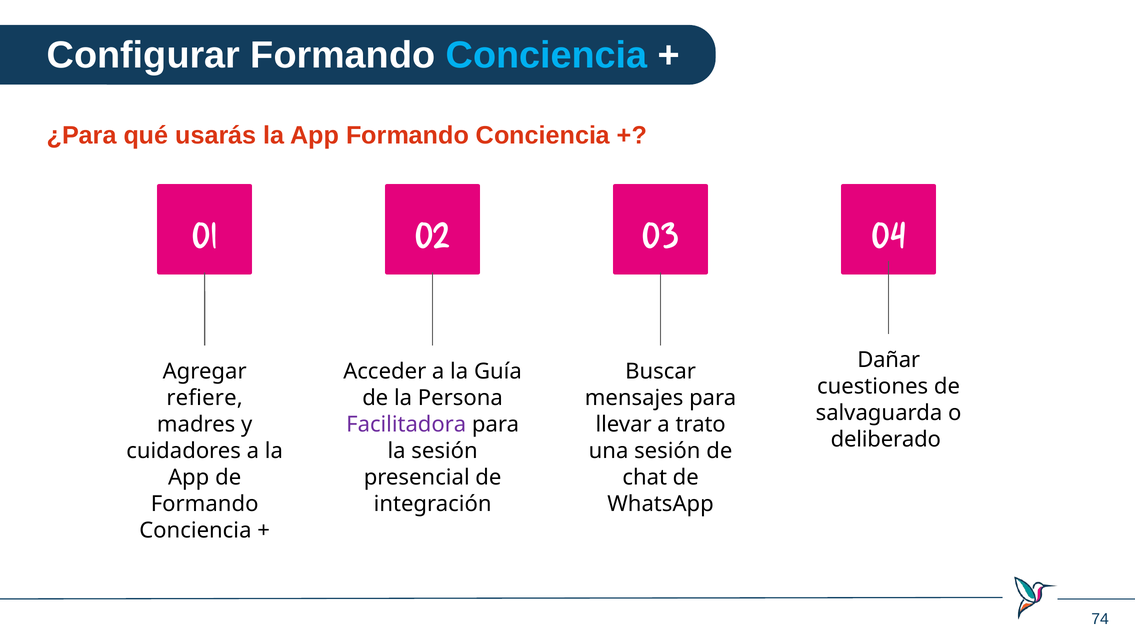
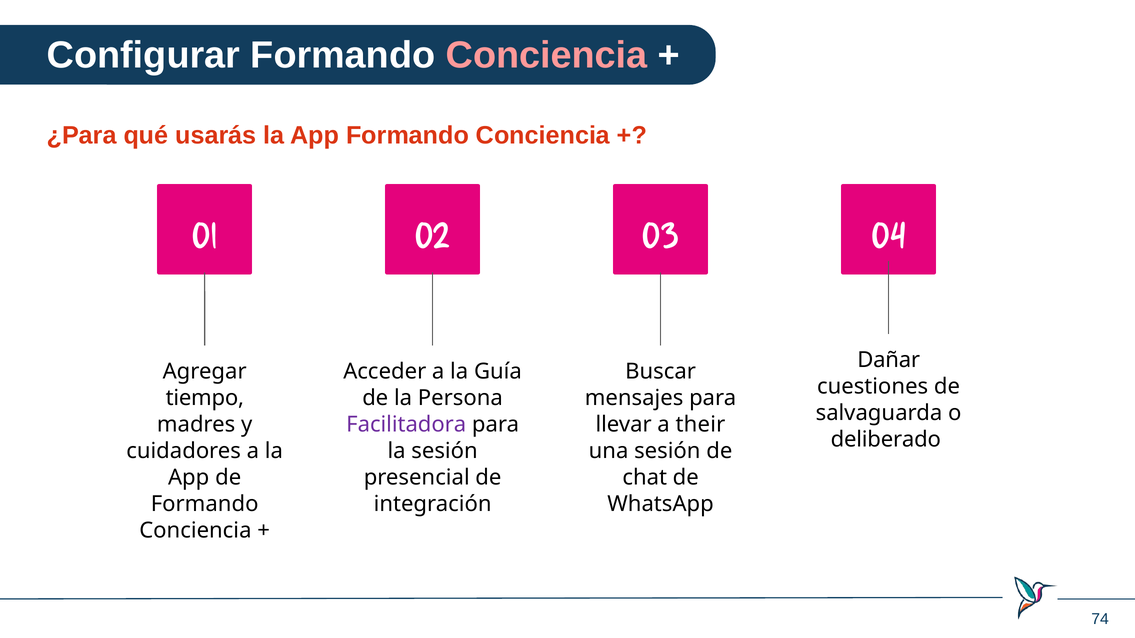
Conciencia colour: light blue -> pink (547, 56)
refiere: refiere -> tiempo (205, 398)
trato: trato -> their (700, 425)
